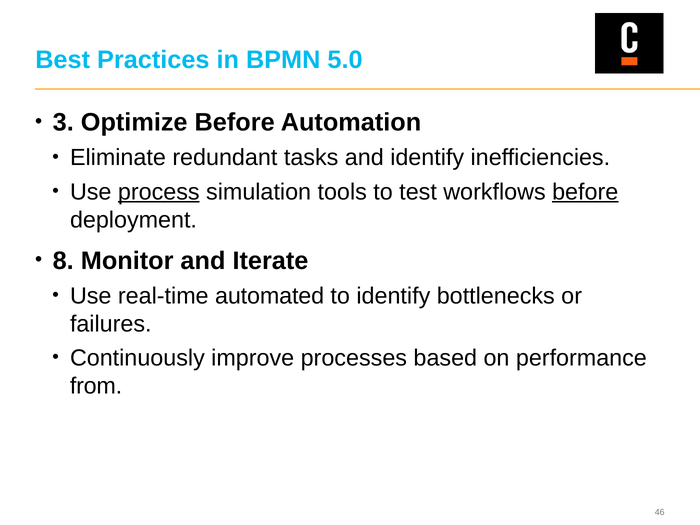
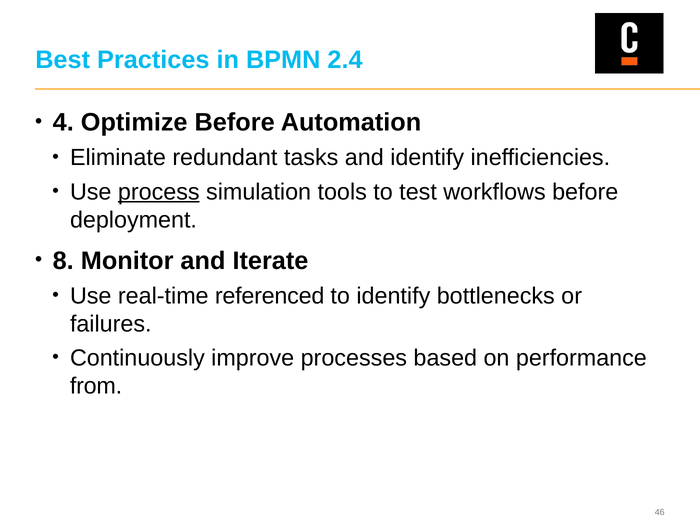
5.0: 5.0 -> 2.4 (345, 60)
3: 3 -> 4 (63, 123)
before underline: present -> none (585, 192)
automated: automated -> referenced (270, 296)
